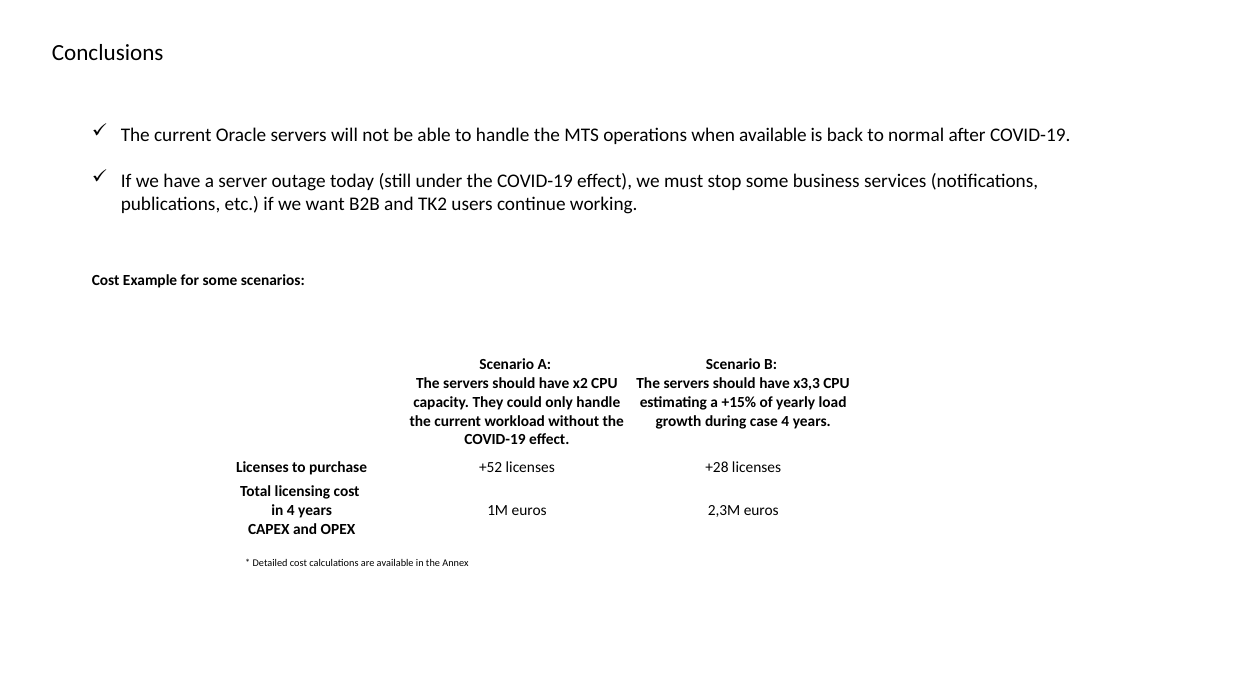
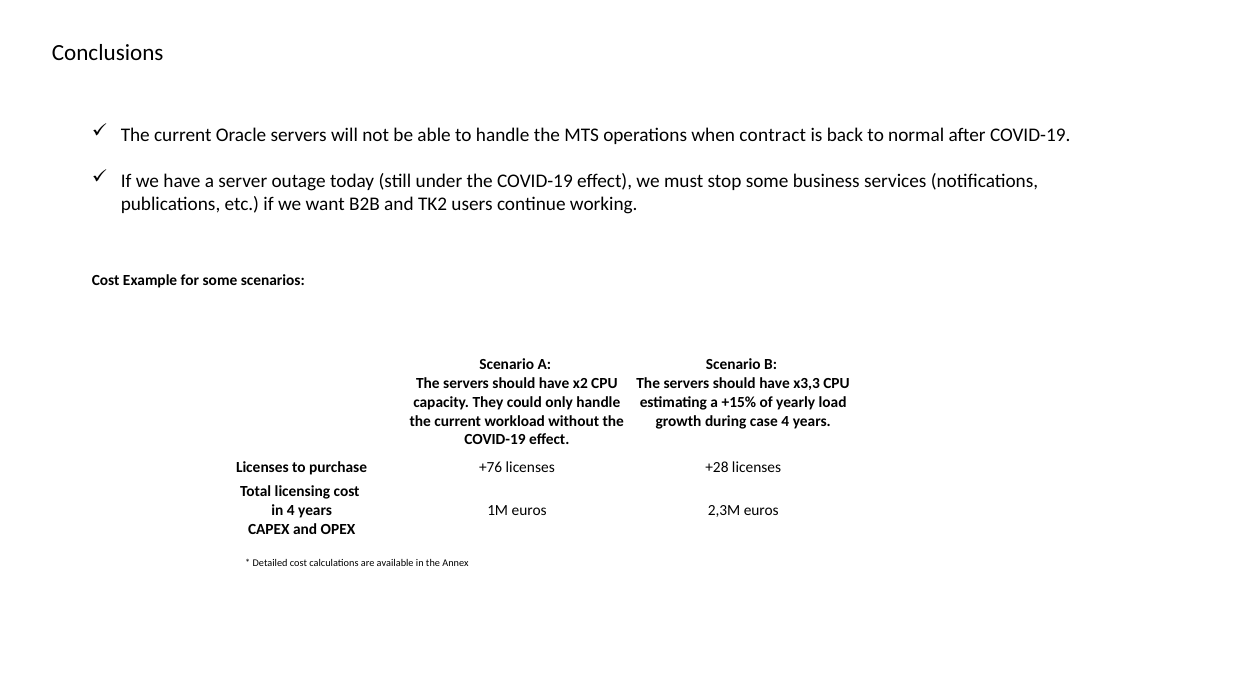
when available: available -> contract (773, 135)
+52: +52 -> +76 (491, 467)
